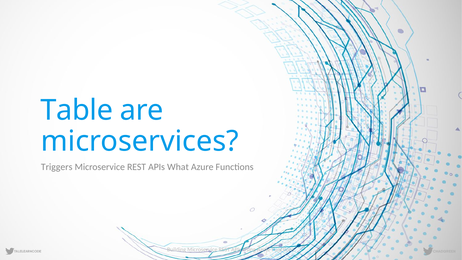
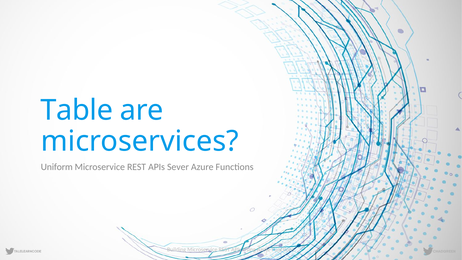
Triggers: Triggers -> Uniform (57, 167)
What: What -> Sever (178, 167)
